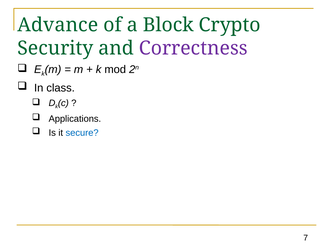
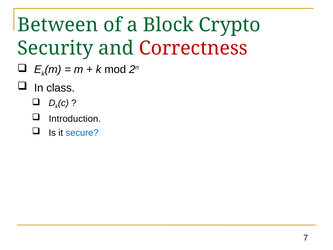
Advance: Advance -> Between (58, 25)
Correctness colour: purple -> red (193, 48)
Applications: Applications -> Introduction (75, 119)
